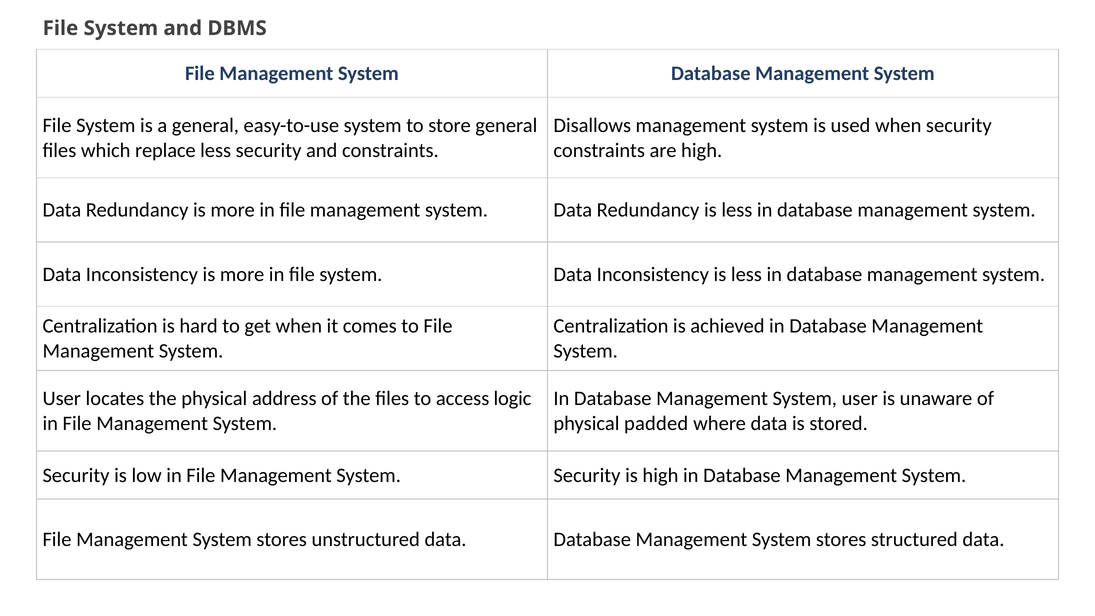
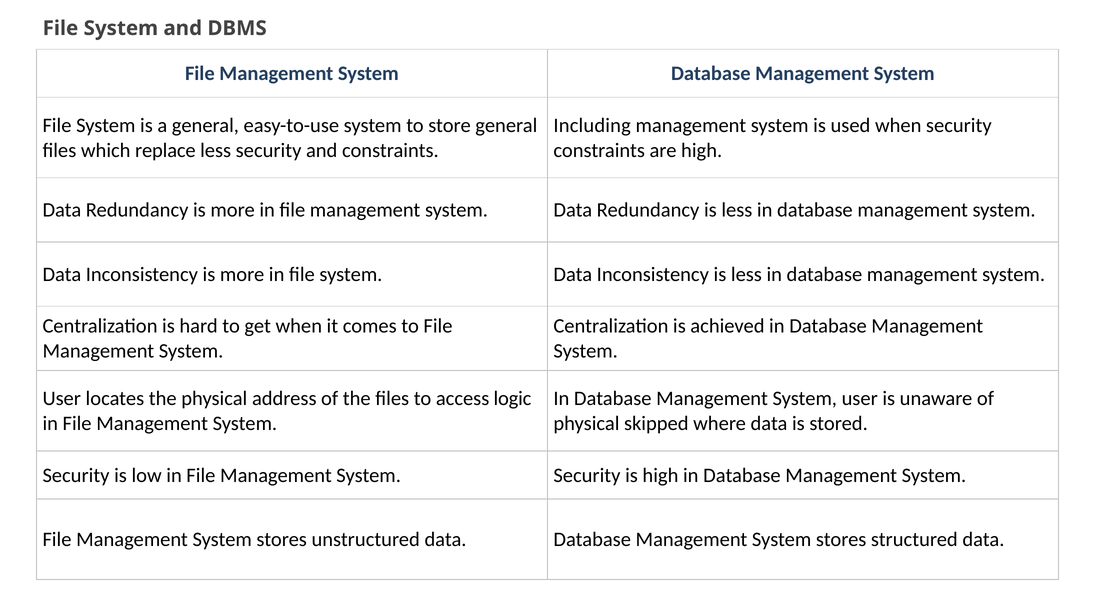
Disallows: Disallows -> Including (592, 125)
padded: padded -> skipped (656, 424)
